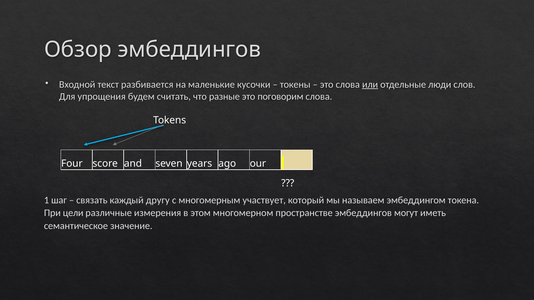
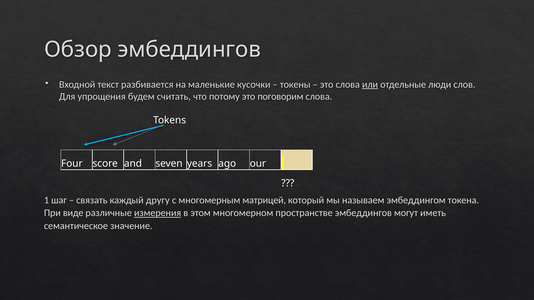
разные: разные -> потому (224, 97)
участвует: участвует -> матрицей (264, 200)
цели: цели -> виде (73, 213)
измерения underline: none -> present (158, 213)
